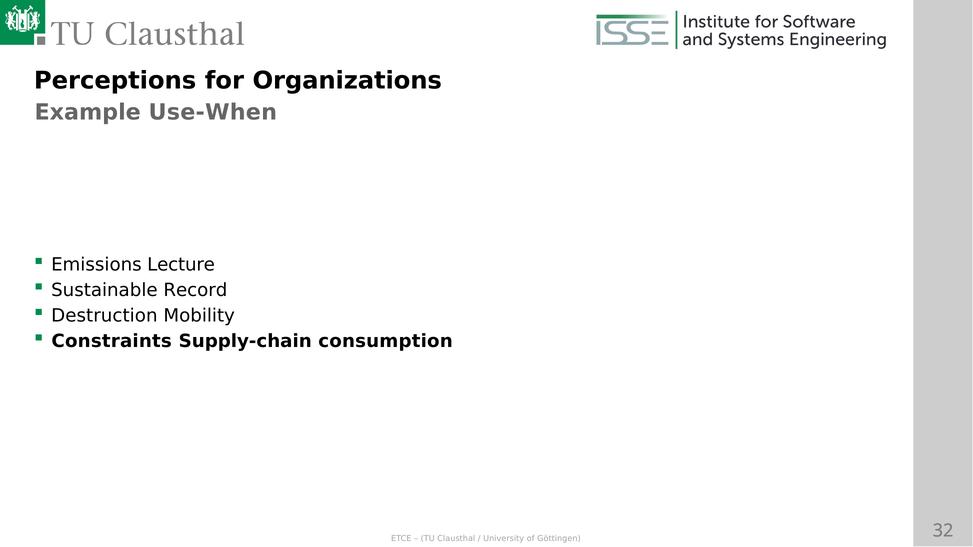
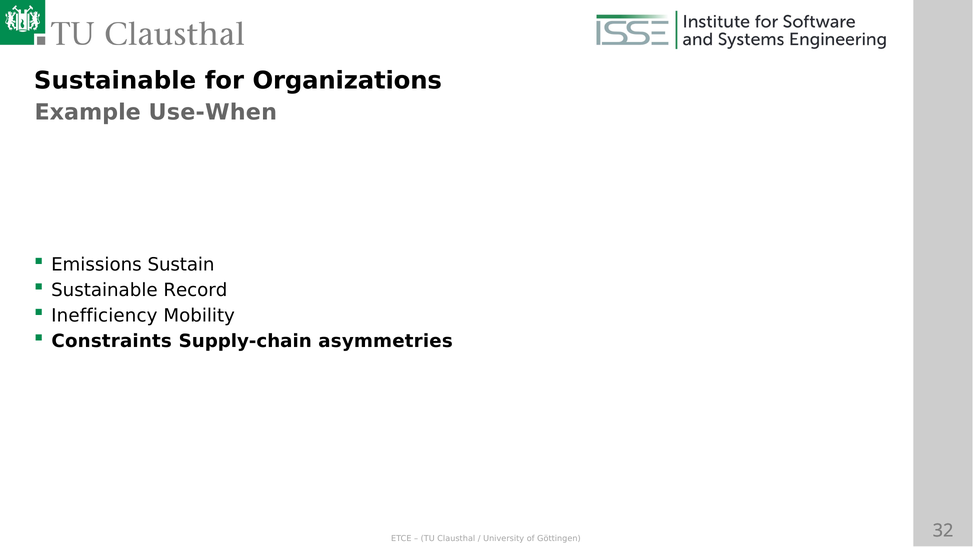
Perceptions: Perceptions -> Sustainable (115, 81)
Lecture: Lecture -> Sustain (181, 265)
Destruction: Destruction -> Inefficiency (104, 316)
consumption: consumption -> asymmetries (386, 342)
